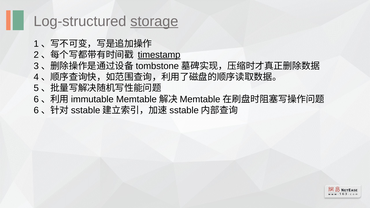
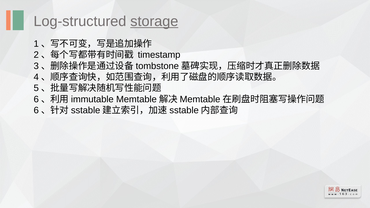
timestamp underline: present -> none (159, 55)
